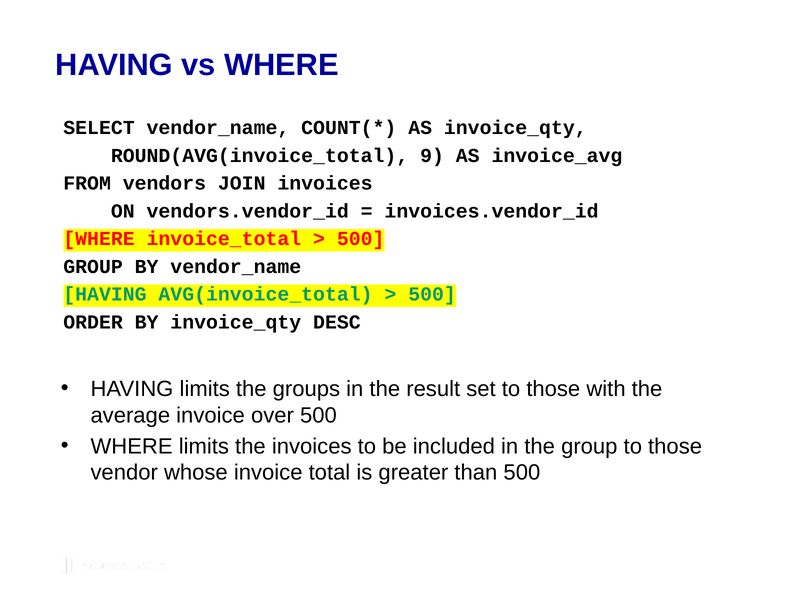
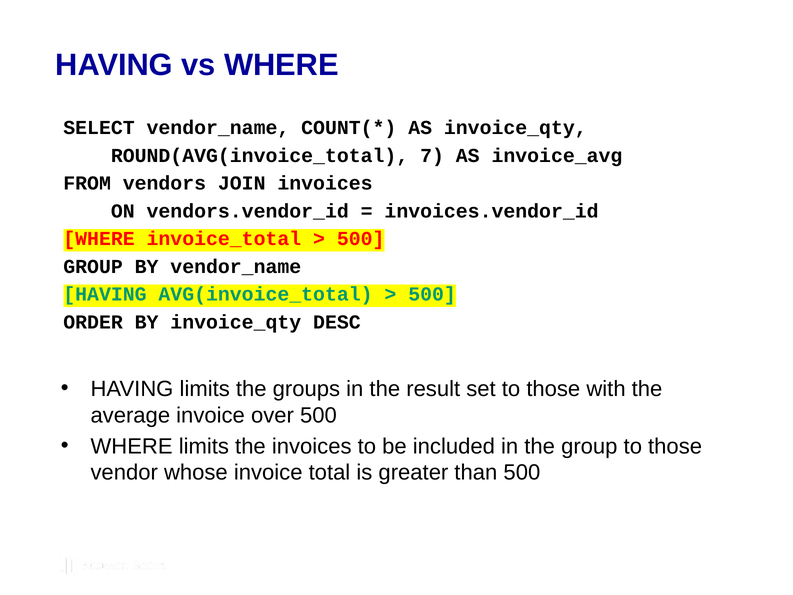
9: 9 -> 7 (432, 155)
